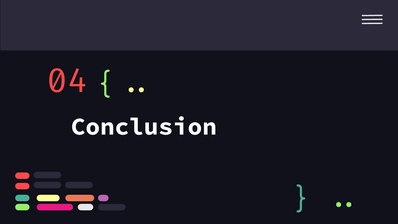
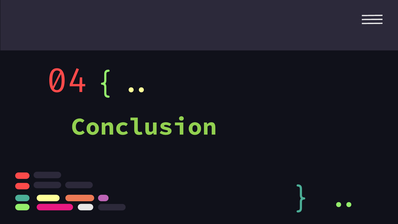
Conclusion colour: white -> light green (144, 127)
